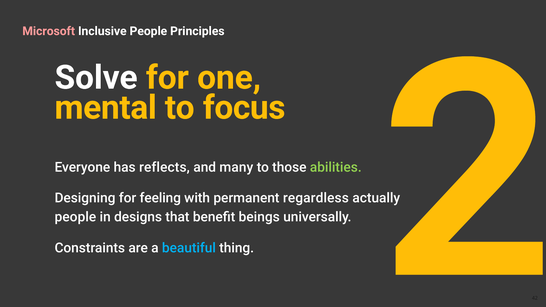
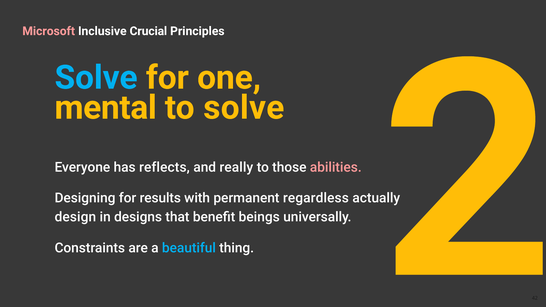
Inclusive People: People -> Crucial (148, 31)
Solve colour: white -> light blue (96, 78)
to focus: focus -> solve (244, 108)
many: many -> really (236, 167)
abilities colour: light green -> pink (336, 167)
feeling: feeling -> results (160, 198)
people: people -> design (75, 217)
